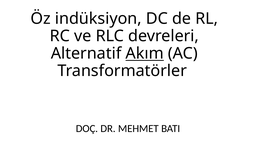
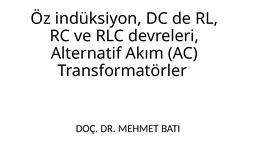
Akım underline: present -> none (145, 54)
